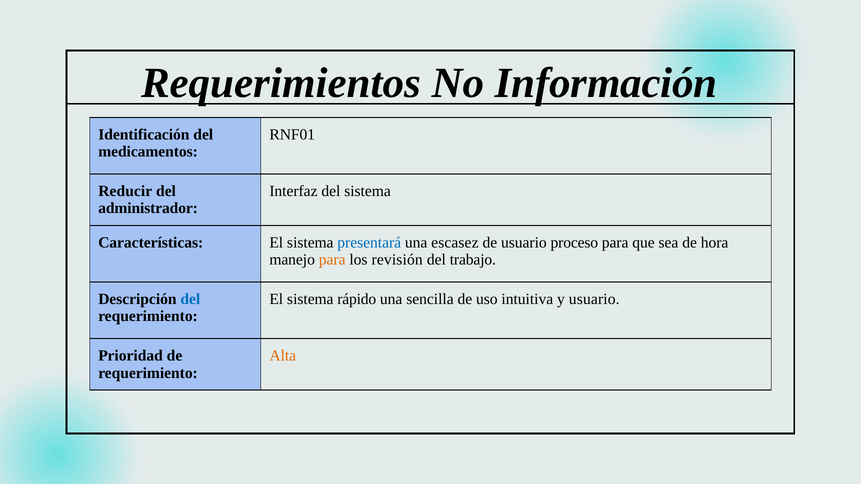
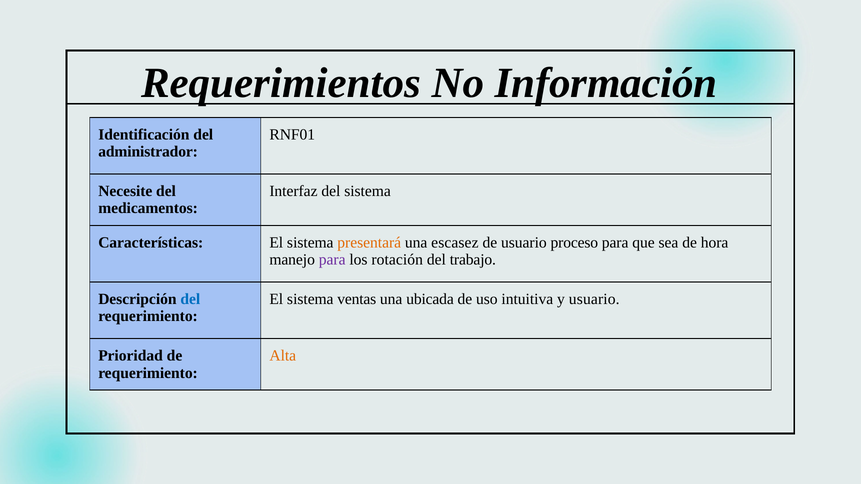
medicamentos: medicamentos -> administrador (148, 152)
Reducir: Reducir -> Necesite (125, 191)
administrador: administrador -> medicamentos (148, 208)
presentará colour: blue -> orange (369, 243)
para colour: orange -> purple (332, 260)
revisión: revisión -> rotación (397, 260)
rápido: rápido -> ventas (357, 299)
sencilla: sencilla -> ubicada (430, 299)
